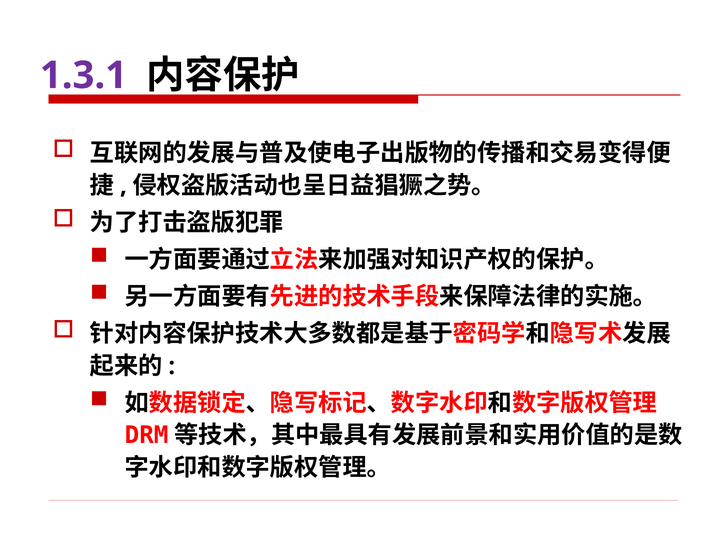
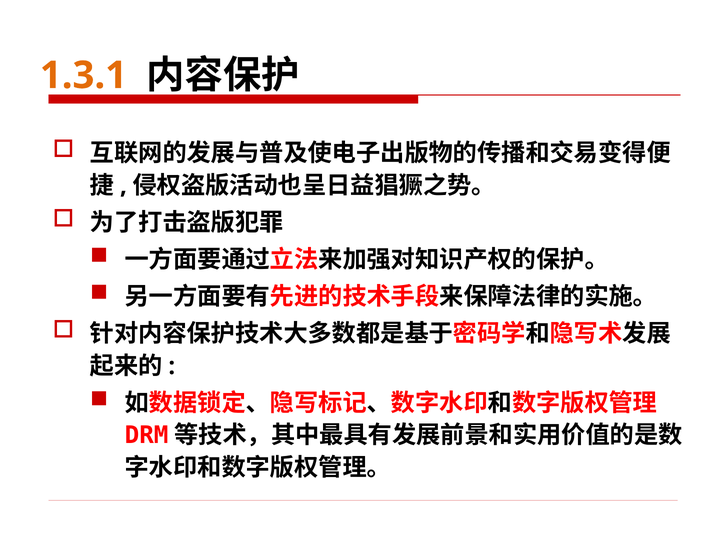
1.3.1 colour: purple -> orange (83, 75)
